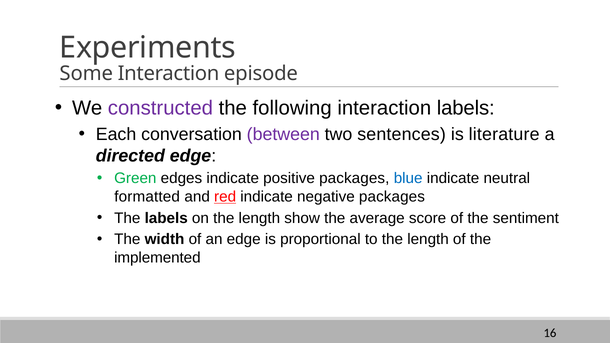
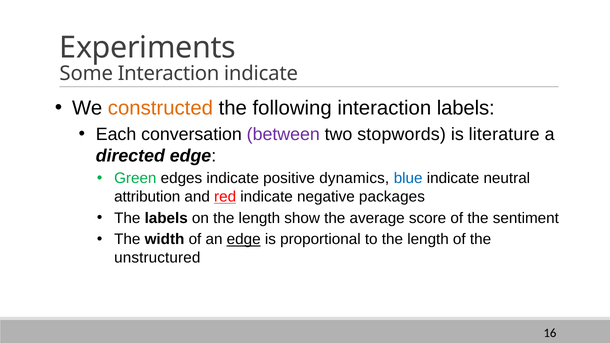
Interaction episode: episode -> indicate (261, 74)
constructed colour: purple -> orange (160, 108)
sentences: sentences -> stopwords (402, 135)
positive packages: packages -> dynamics (354, 179)
formatted: formatted -> attribution (147, 197)
edge underline: none -> present (244, 239)
implemented: implemented -> unstructured (157, 258)
